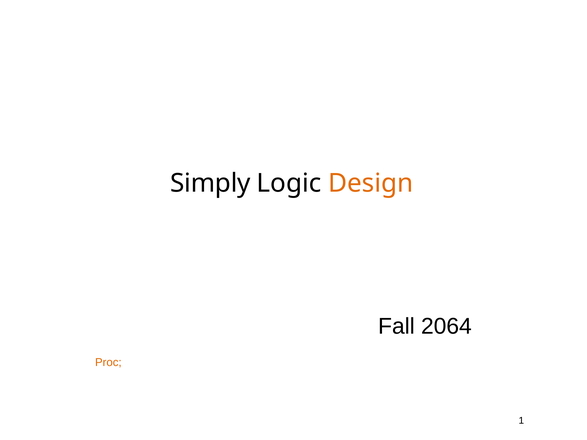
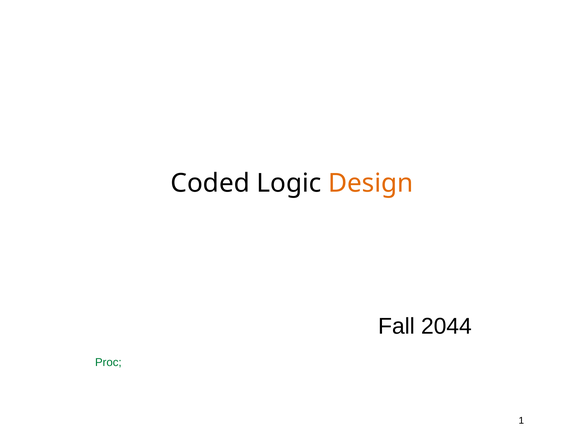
Simply: Simply -> Coded (210, 183)
2064: 2064 -> 2044 (447, 326)
Proc colour: orange -> green (108, 363)
